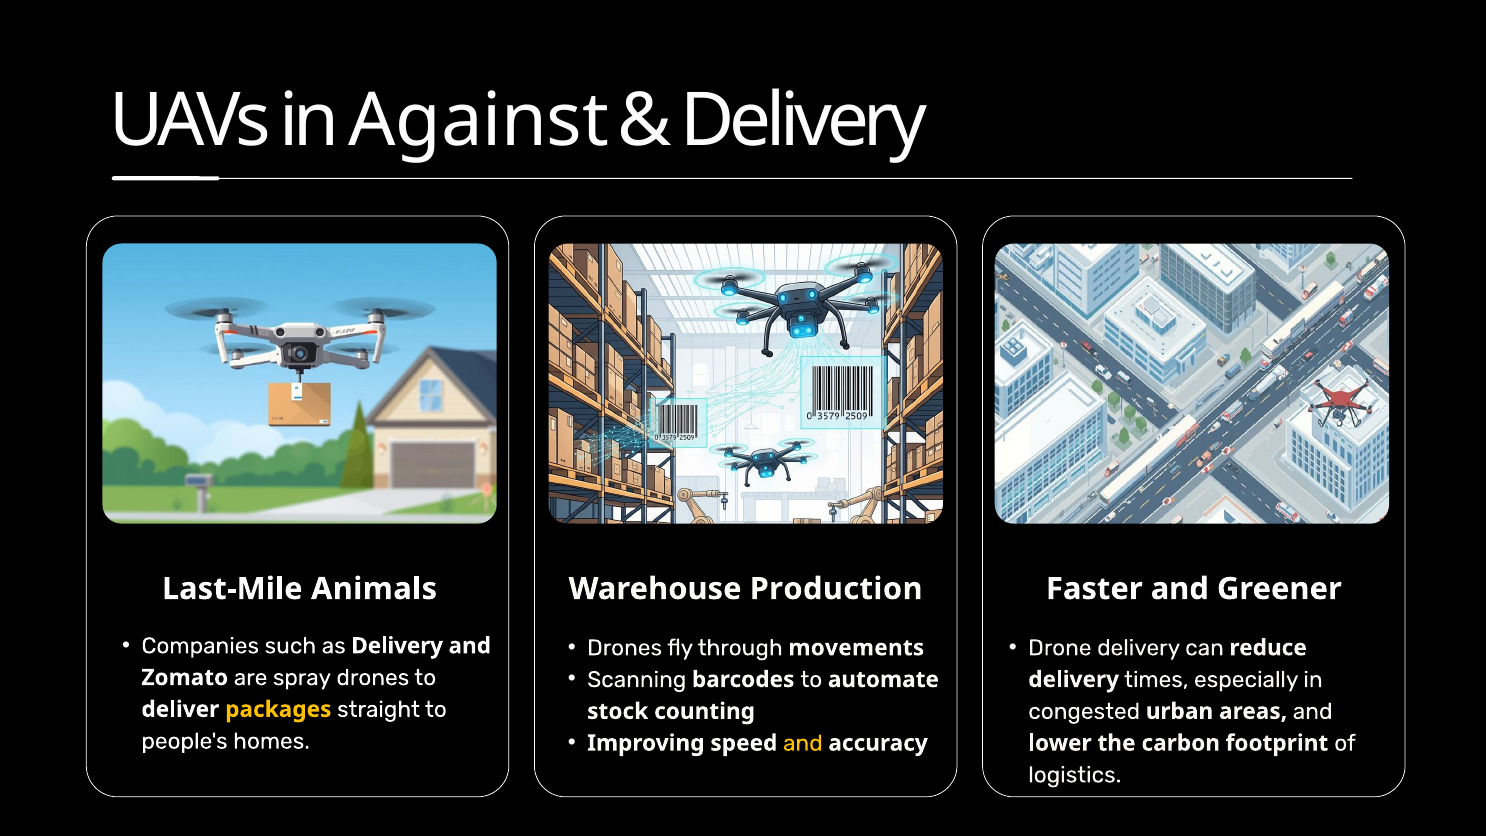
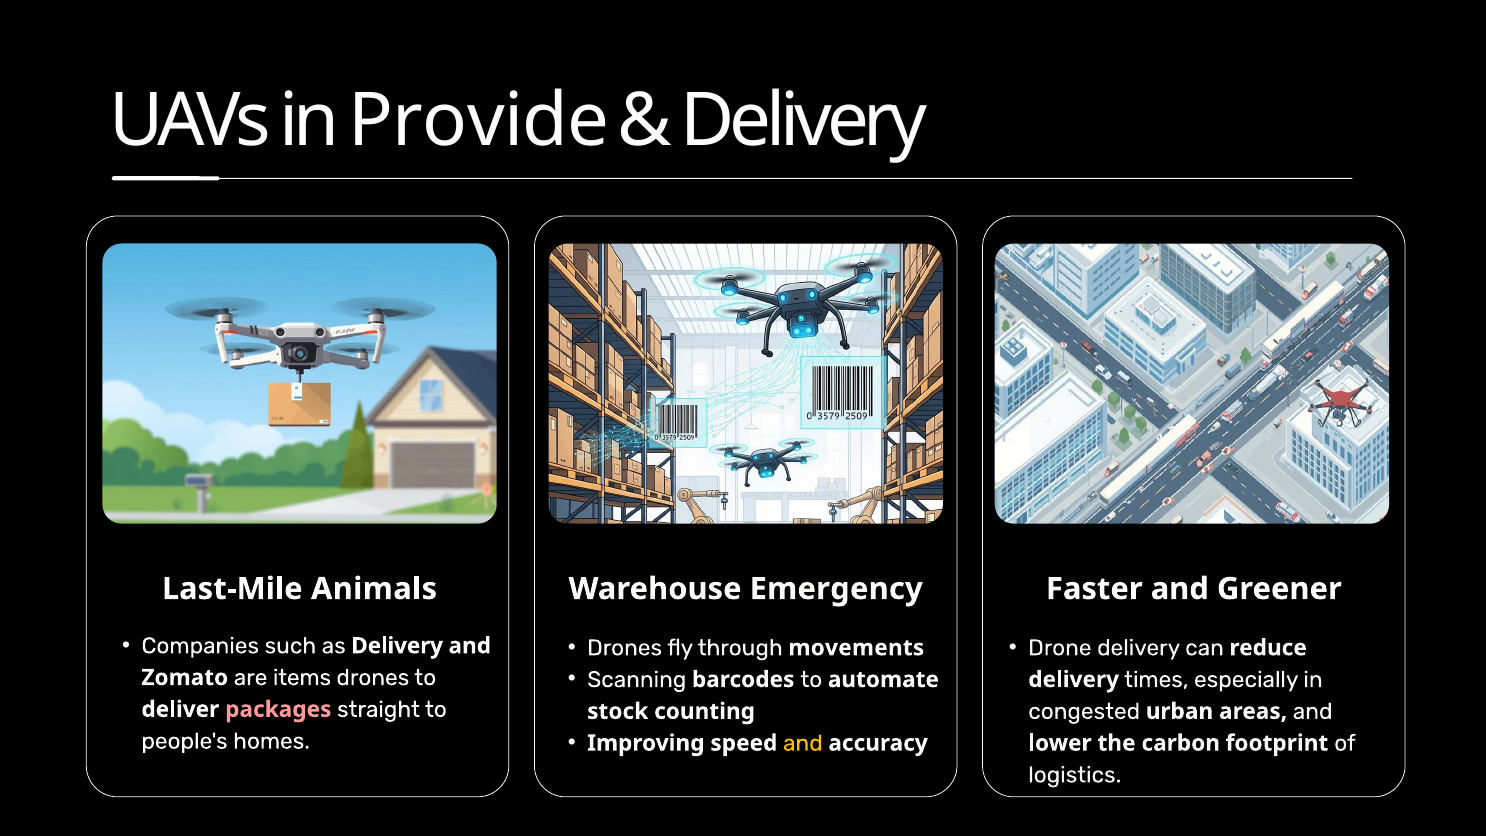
Against: Against -> Provide (479, 121)
Production: Production -> Emergency (836, 589)
spray: spray -> items (302, 678)
packages colour: yellow -> pink (278, 709)
